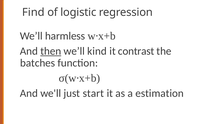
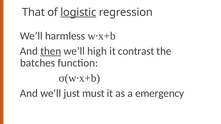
Find: Find -> That (33, 12)
logistic underline: none -> present (78, 12)
kind: kind -> high (97, 51)
start: start -> must (93, 93)
estimation: estimation -> emergency (160, 93)
